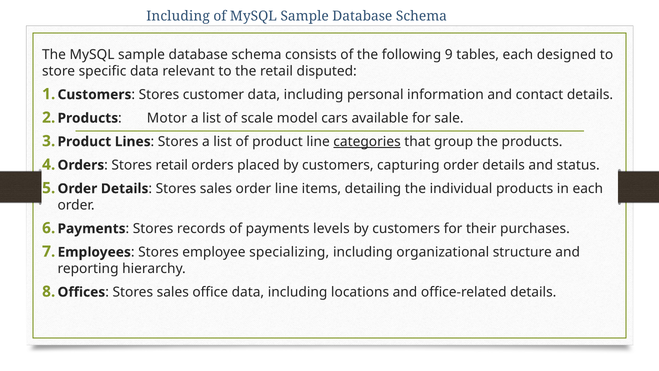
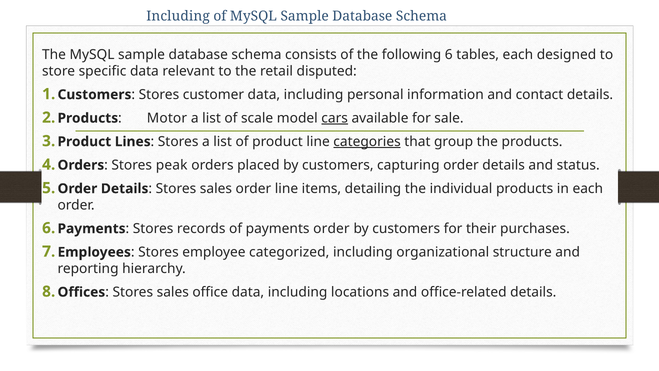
9: 9 -> 6 (449, 55)
cars underline: none -> present (335, 118)
Stores retail: retail -> peak (172, 165)
payments levels: levels -> order (331, 228)
specializing: specializing -> categorized (289, 252)
